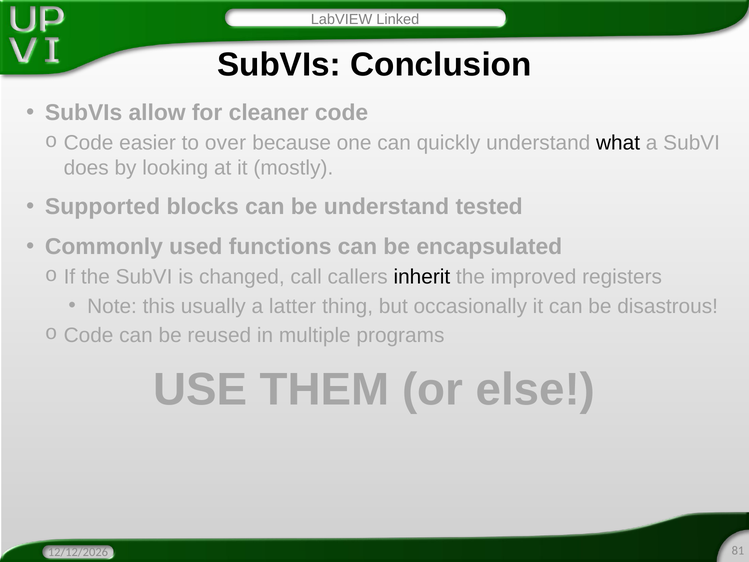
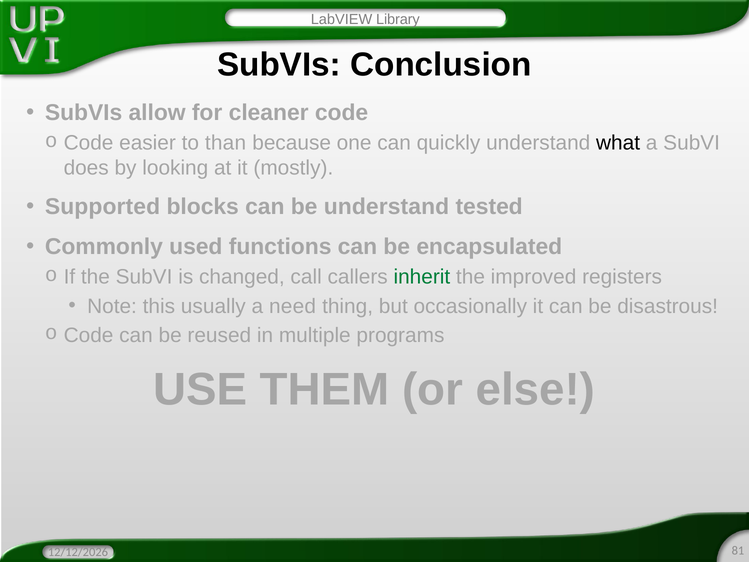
Linked: Linked -> Library (398, 19)
over: over -> than (226, 143)
inherit colour: black -> green (422, 277)
latter: latter -> need (293, 306)
